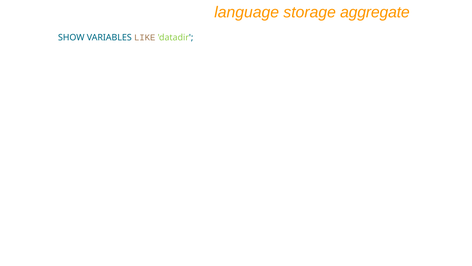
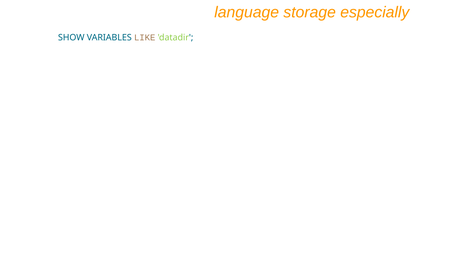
aggregate: aggregate -> especially (375, 12)
